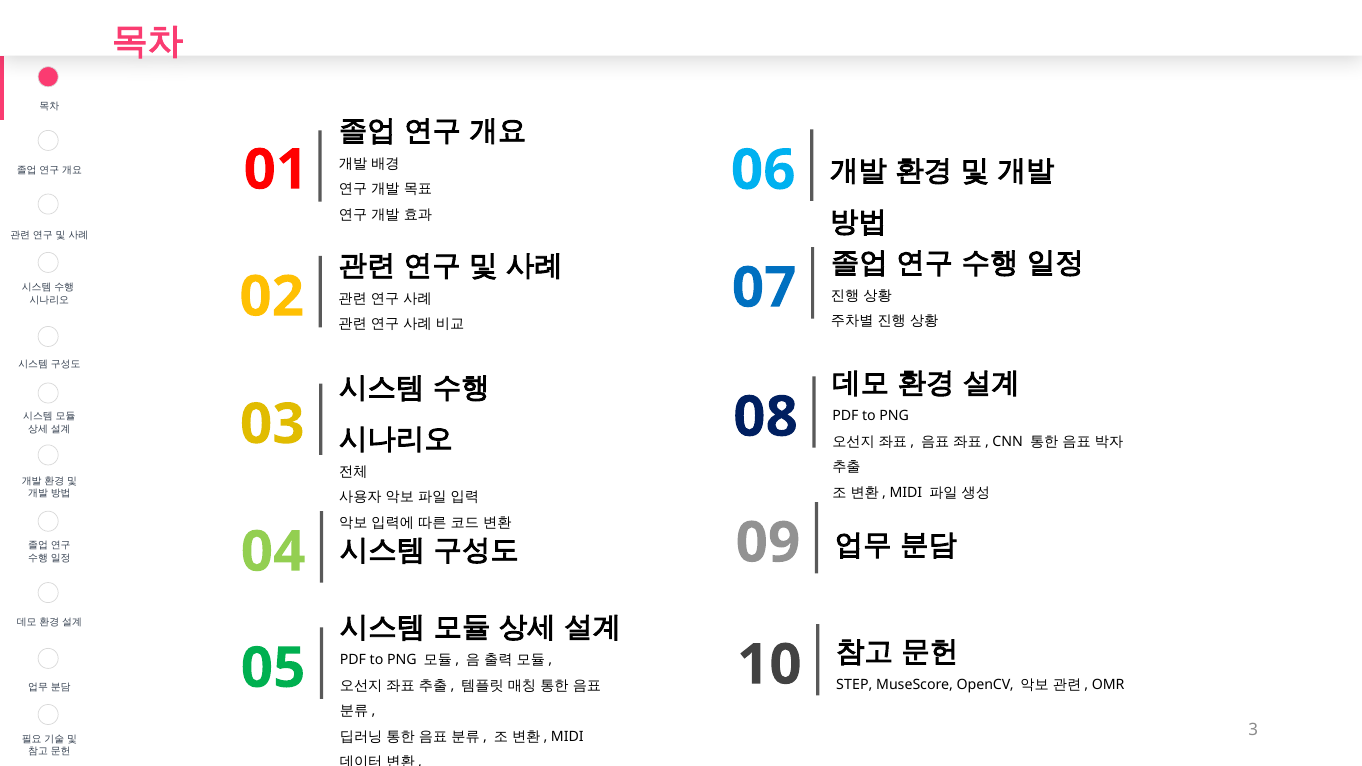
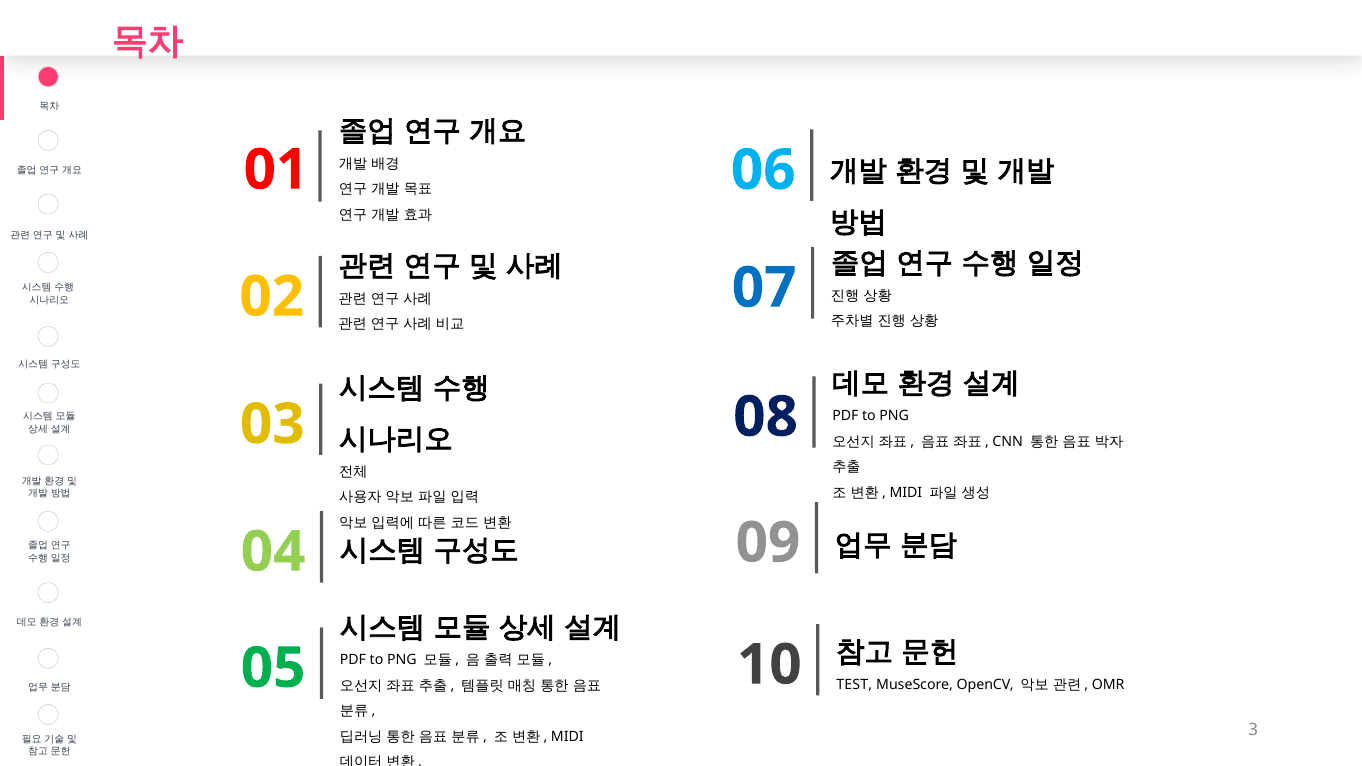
STEP: STEP -> TEST (854, 685)
